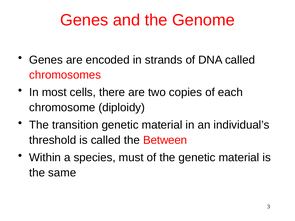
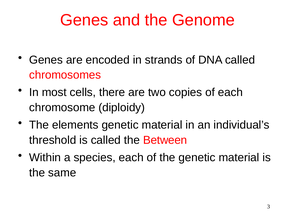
transition: transition -> elements (75, 125)
species must: must -> each (131, 158)
